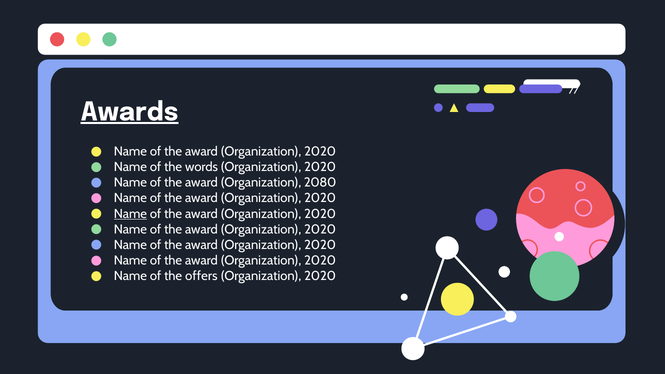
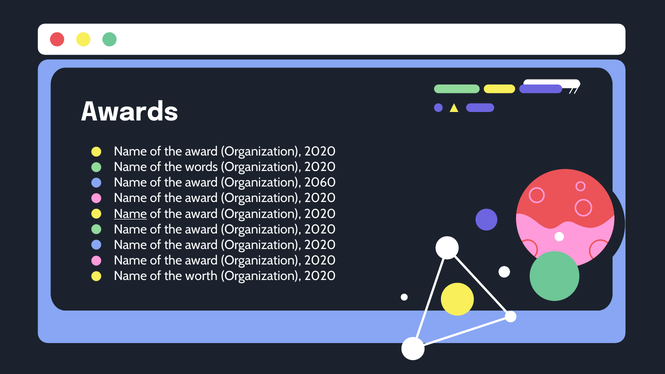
Awards underline: present -> none (129, 112)
2080: 2080 -> 2060 (320, 183)
offers: offers -> worth (201, 276)
